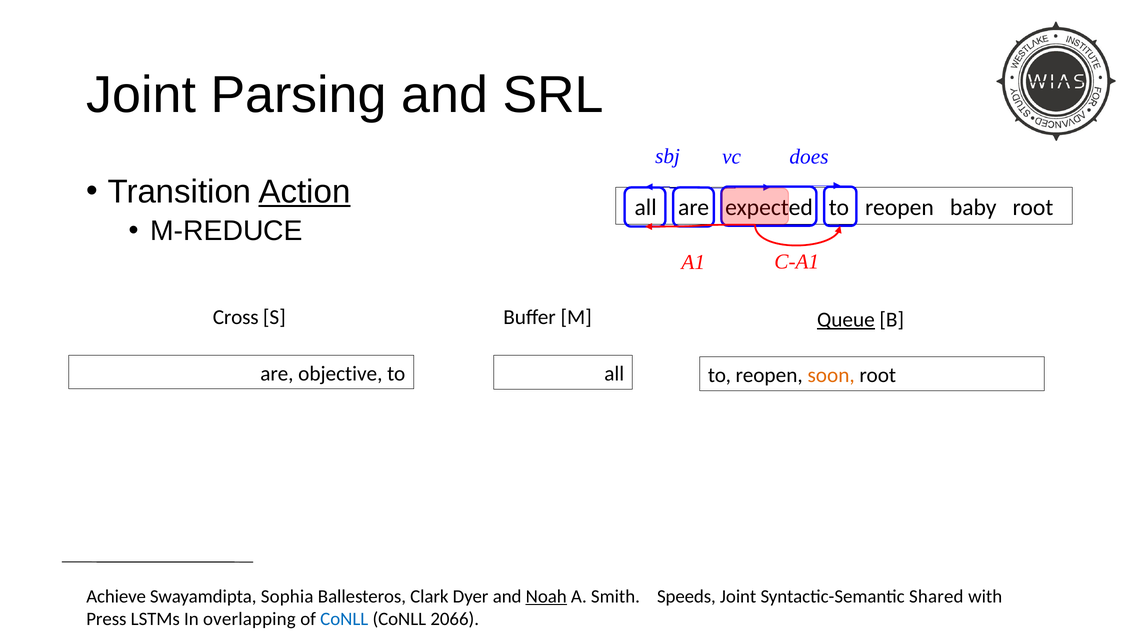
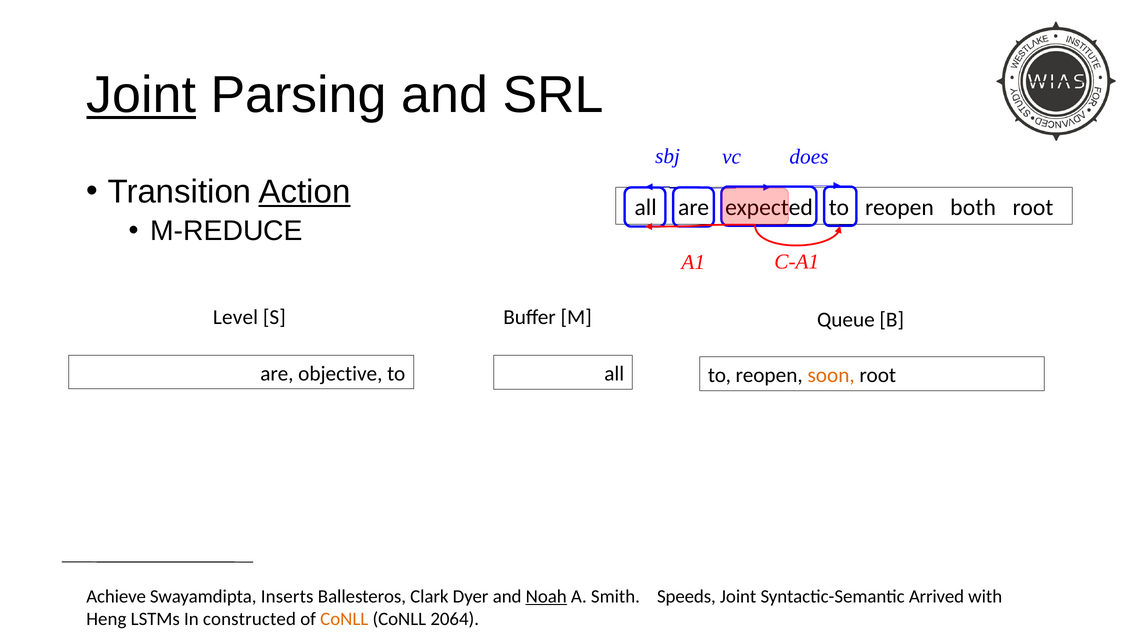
Joint underline: none -> present (141, 95)
baby: baby -> both (973, 207)
Cross: Cross -> Level (236, 317)
Queue underline: present -> none (846, 320)
Sophia: Sophia -> Inserts (287, 596)
Shared: Shared -> Arrived (936, 596)
Press: Press -> Heng (106, 619)
overlapping: overlapping -> constructed (249, 619)
CoNLL colour: blue -> orange (344, 619)
2066: 2066 -> 2064 (455, 619)
